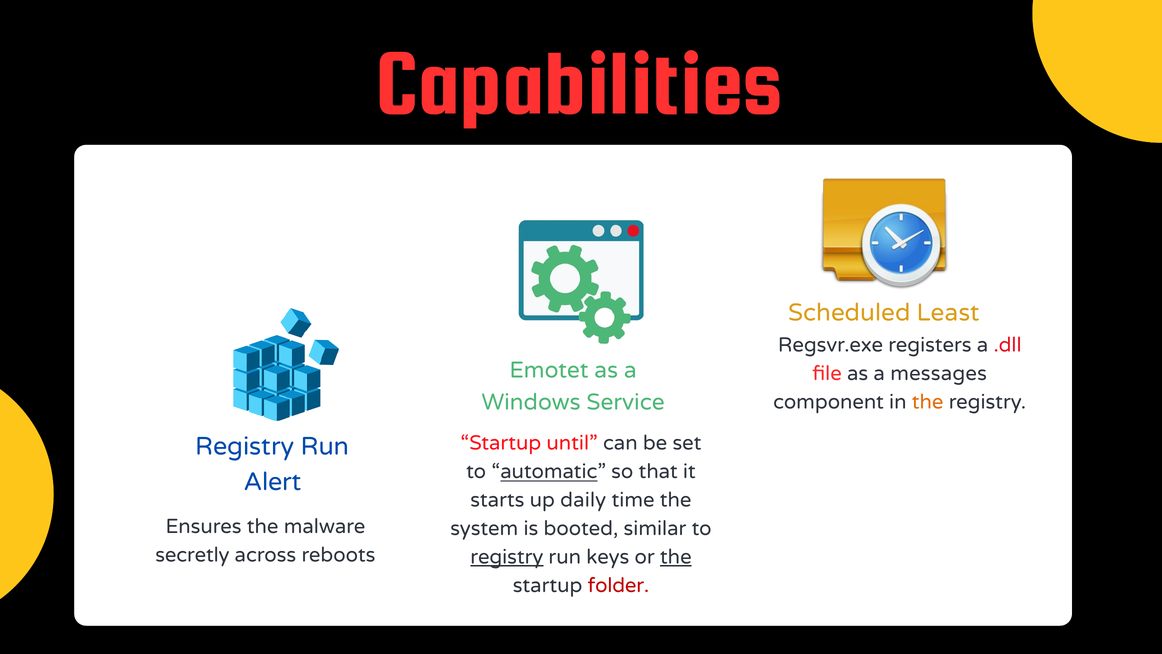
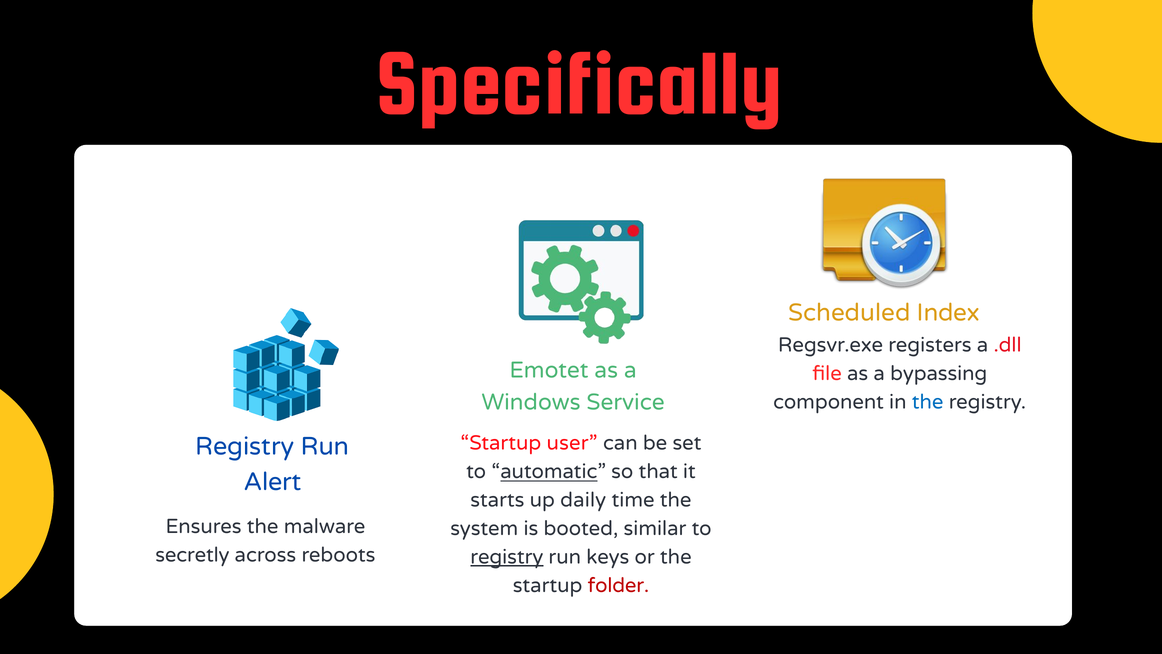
Capabilities: Capabilities -> Specifically (579, 83)
Least: Least -> Index (948, 313)
messages: messages -> bypassing (939, 373)
the colour: orange -> blue (928, 402)
until: until -> user (572, 443)
the underline: present -> none (676, 557)
